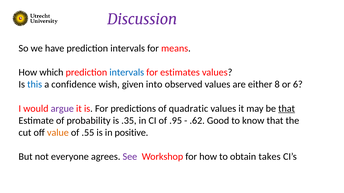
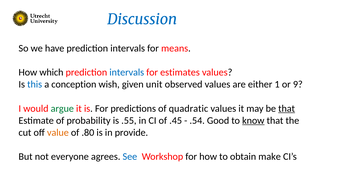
Discussion colour: purple -> blue (142, 19)
confidence: confidence -> conception (74, 85)
into: into -> unit (154, 85)
8: 8 -> 1 (277, 85)
6: 6 -> 9 (298, 85)
argue colour: purple -> green (62, 109)
.35: .35 -> .55 (129, 121)
.95: .95 -> .45 (176, 121)
.62: .62 -> .54 (197, 121)
know underline: none -> present (253, 121)
.55: .55 -> .80 (88, 133)
positive: positive -> provide (131, 133)
See colour: purple -> blue (130, 157)
takes: takes -> make (270, 157)
